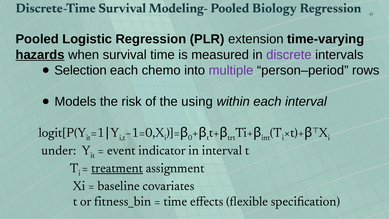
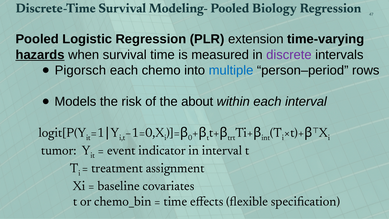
Selection: Selection -> Pigorsch (80, 70)
multiple colour: purple -> blue (231, 70)
using: using -> about (197, 101)
under: under -> tumor (59, 150)
treatment underline: present -> none (117, 168)
fitness_bin: fitness_bin -> chemo_bin (123, 201)
